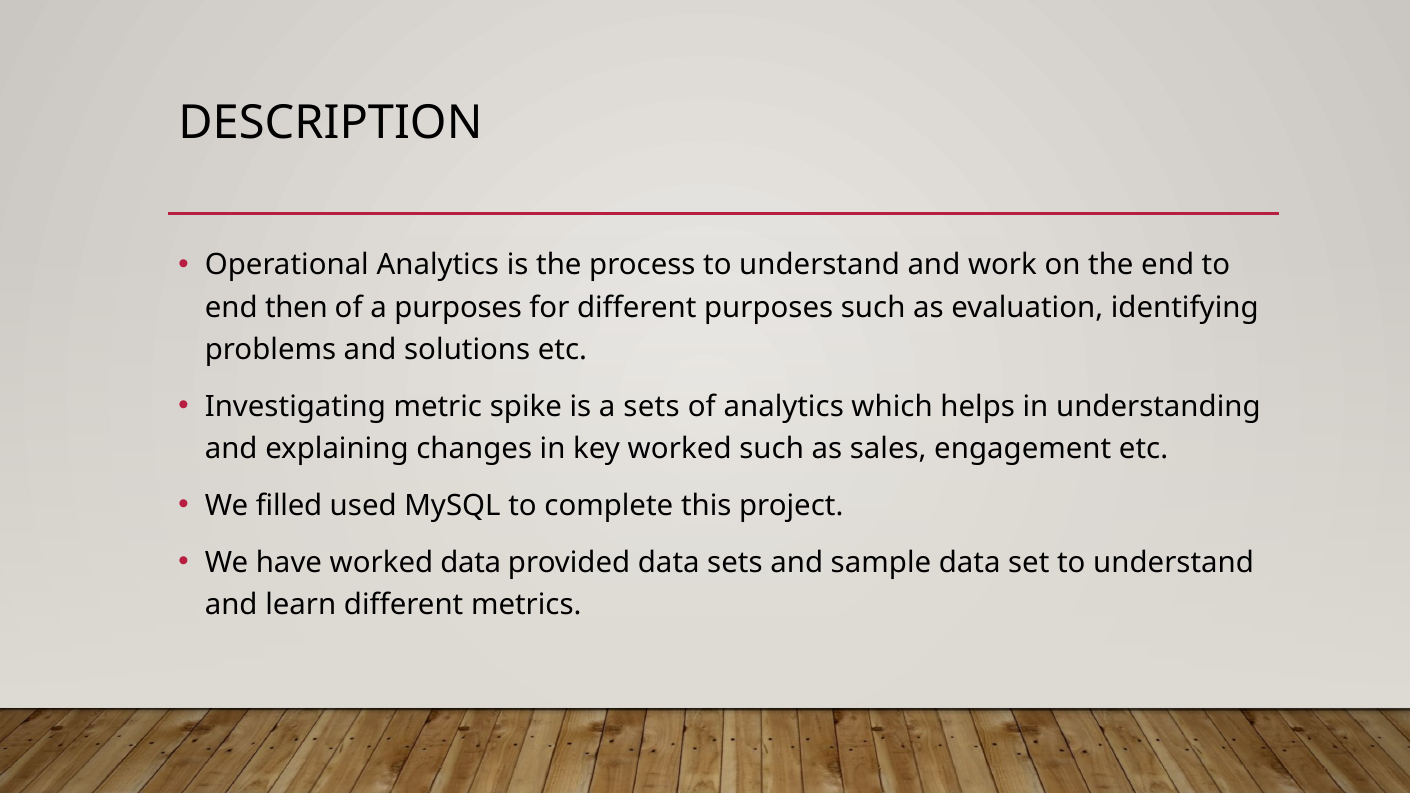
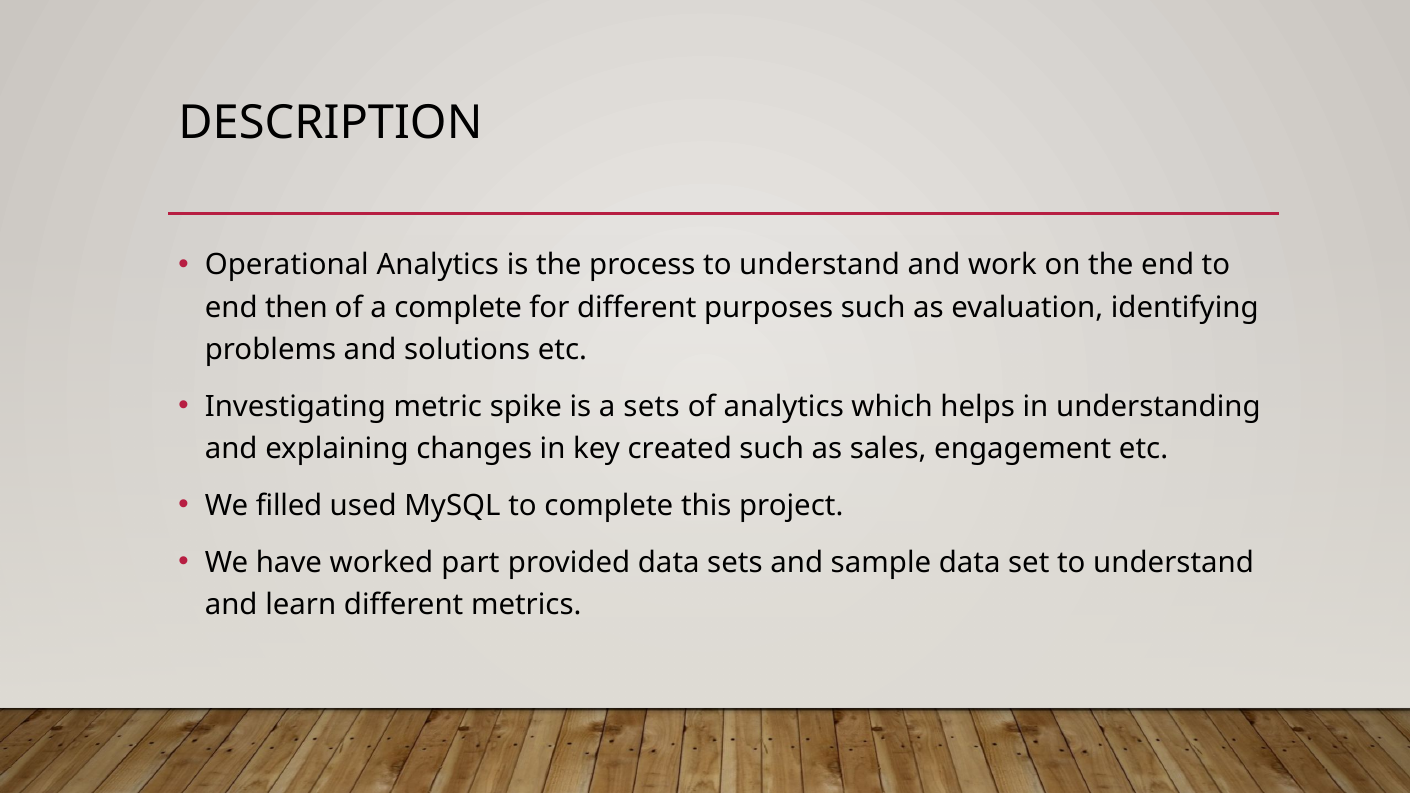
a purposes: purposes -> complete (458, 307)
key worked: worked -> created (680, 449)
worked data: data -> part (470, 563)
